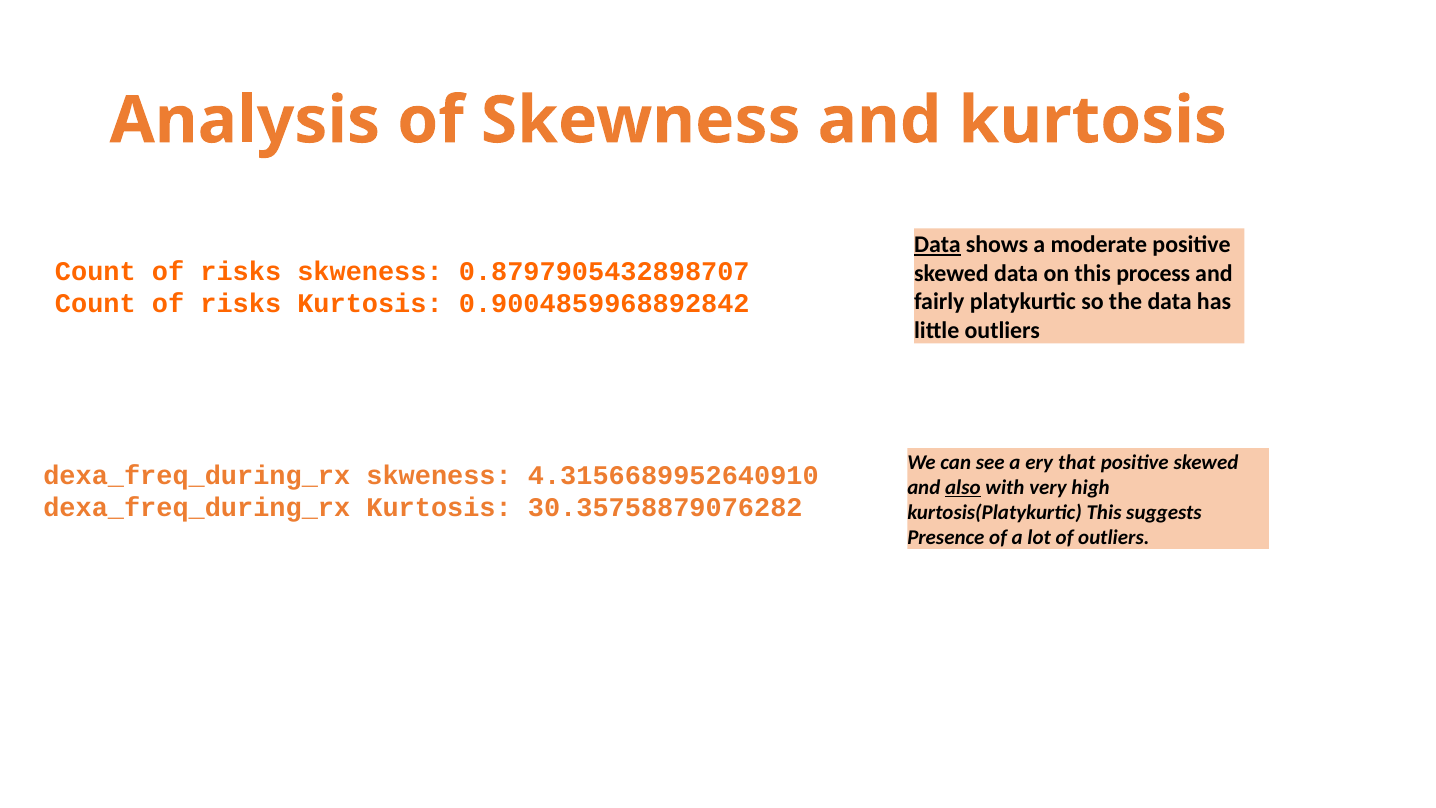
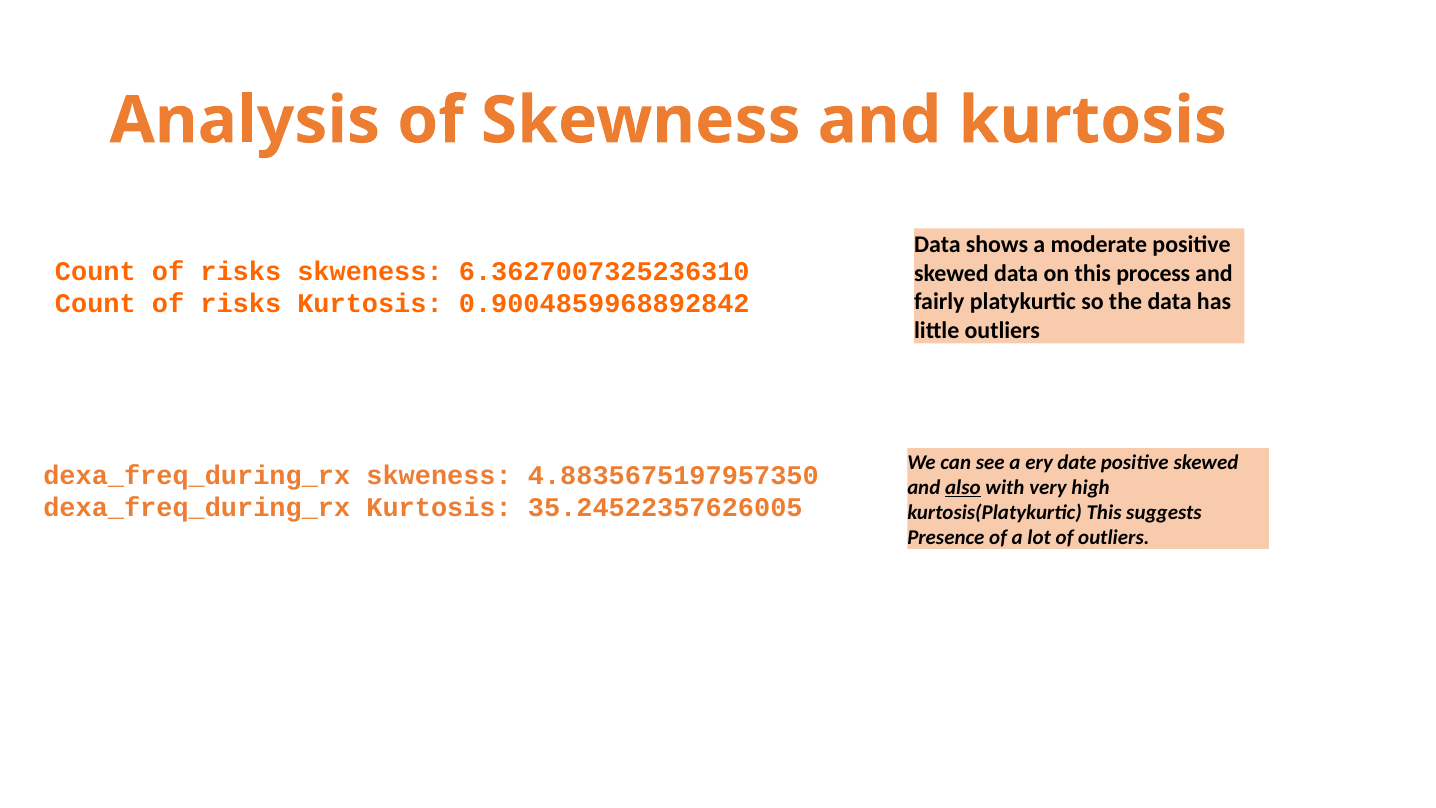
Data underline: present -> none (937, 244)
0.8797905432898707: 0.8797905432898707 -> 6.3627007325236310 (604, 272)
that: that -> date (1077, 462)
4.3156689952640910: 4.3156689952640910 -> 4.8835675197957350 (673, 475)
30.35758879076282: 30.35758879076282 -> 35.24522357626005 (665, 507)
